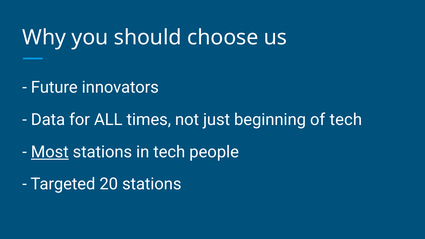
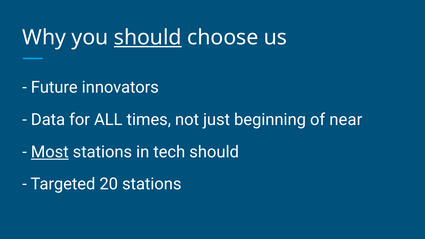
should underline: none -> present (148, 38)
of tech: tech -> near (346, 120)
tech people: people -> should (214, 152)
